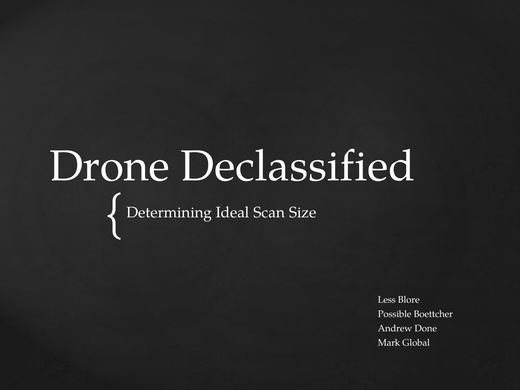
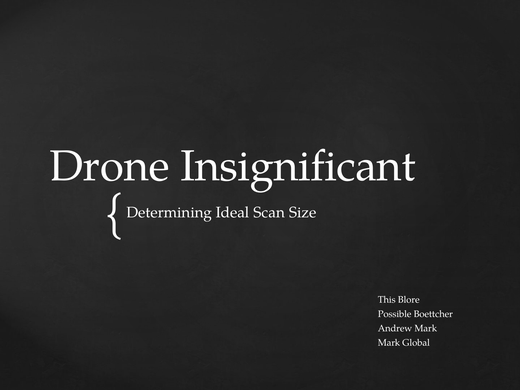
Declassified: Declassified -> Insignificant (298, 166)
Less: Less -> This (387, 300)
Andrew Done: Done -> Mark (426, 328)
